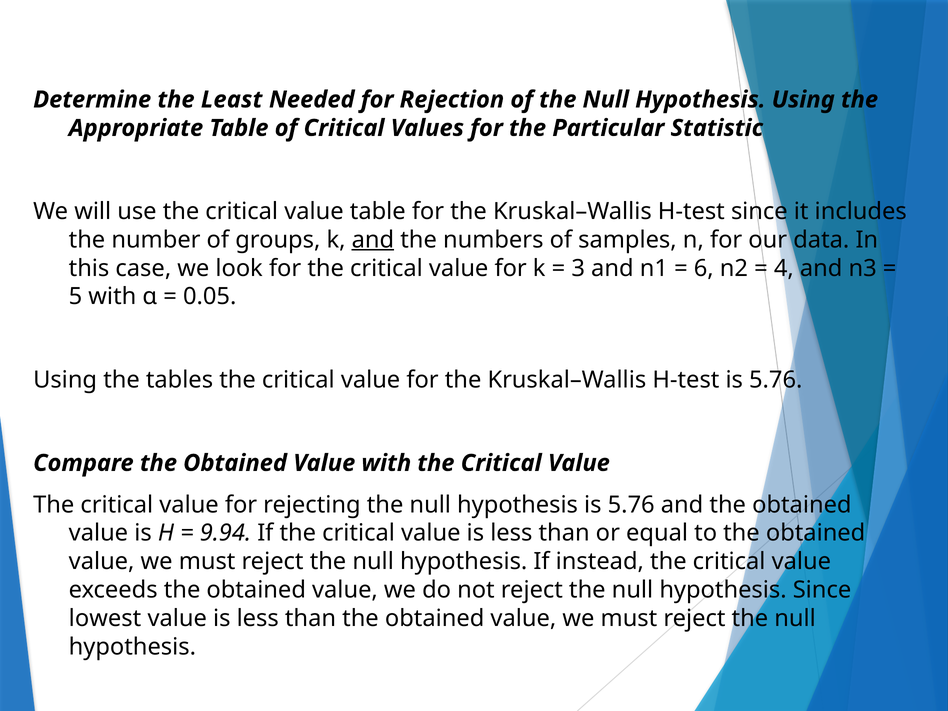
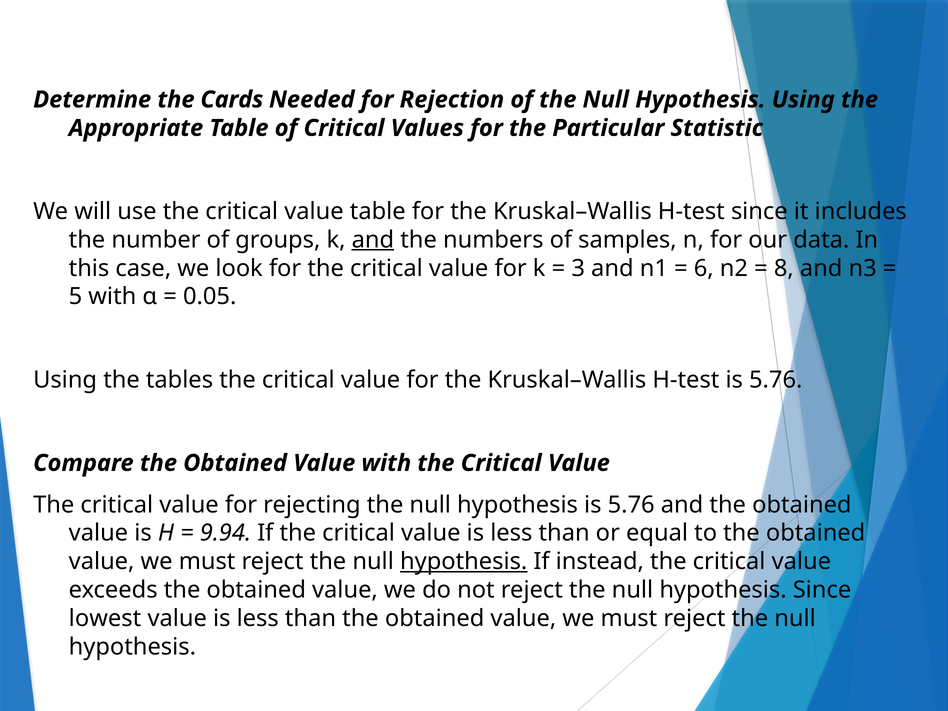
Least: Least -> Cards (232, 100)
4: 4 -> 8 (784, 268)
hypothesis underline: none -> present (464, 562)
